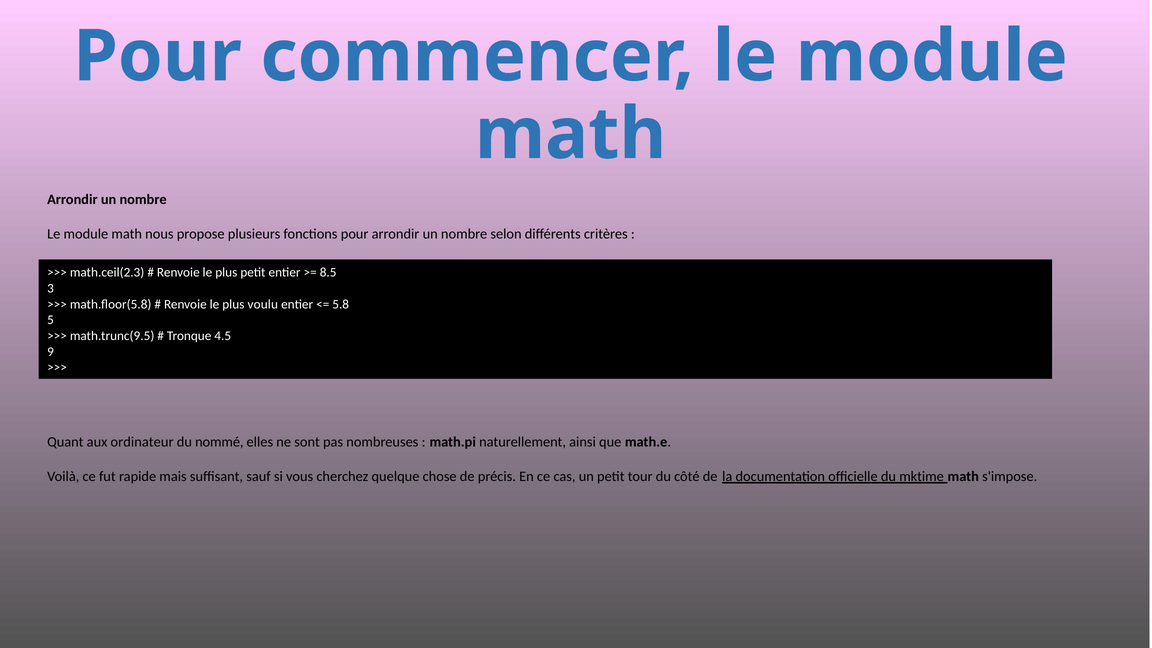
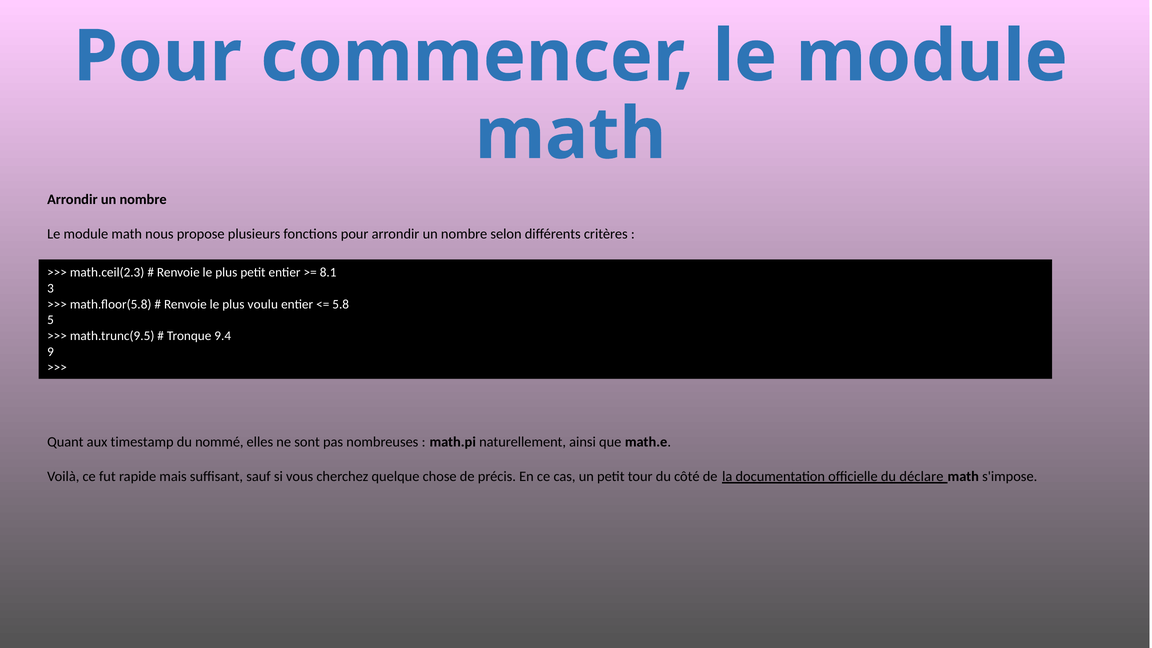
8.5: 8.5 -> 8.1 (328, 272)
4.5: 4.5 -> 9.4 (223, 336)
ordinateur: ordinateur -> timestamp (142, 442)
mktime: mktime -> déclare (921, 476)
